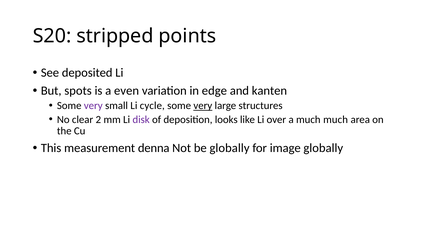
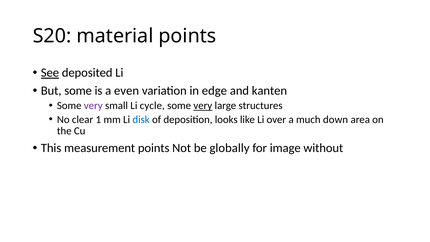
stripped: stripped -> material (115, 36)
See underline: none -> present (50, 73)
But spots: spots -> some (78, 91)
2: 2 -> 1 (98, 119)
disk colour: purple -> blue (141, 119)
much much: much -> down (336, 119)
measurement denna: denna -> points (154, 148)
image globally: globally -> without (323, 148)
